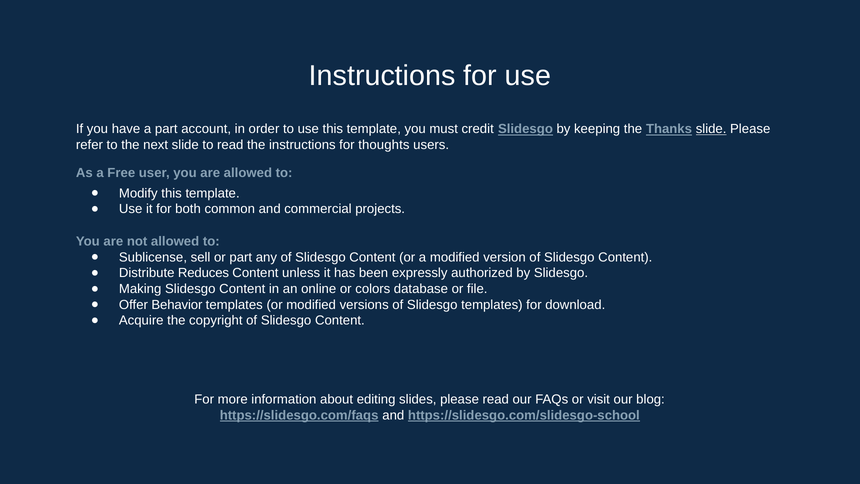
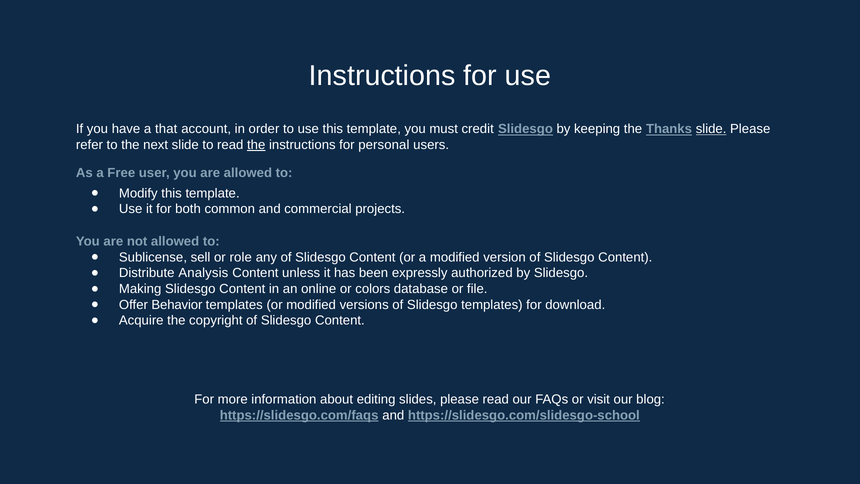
a part: part -> that (166, 129)
the underline: none -> present (256, 145)
thoughts: thoughts -> personal (384, 145)
or part: part -> role (241, 257)
Reduces: Reduces -> Analysis (203, 273)
